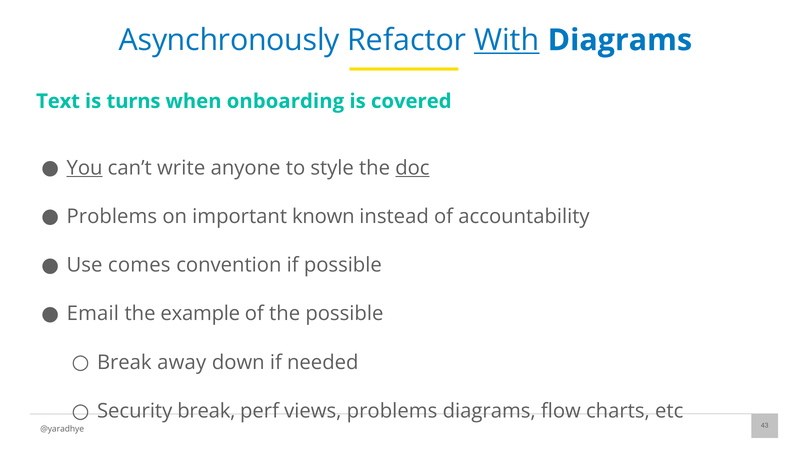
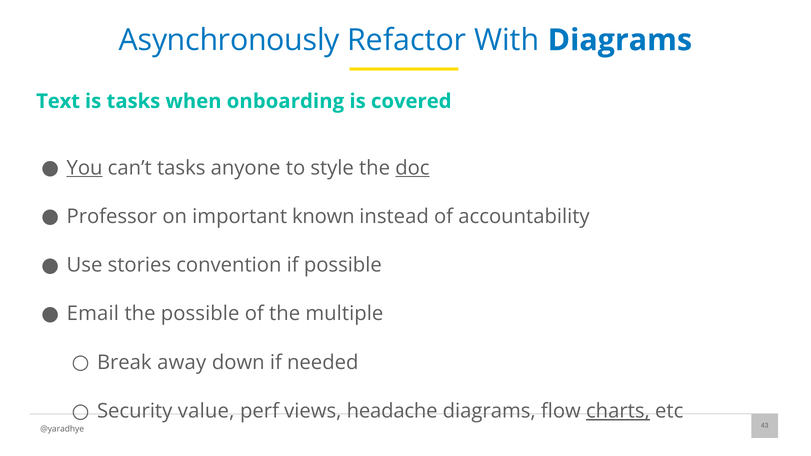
With underline: present -> none (507, 40)
is turns: turns -> tasks (133, 101)
can’t write: write -> tasks (181, 168)
Problems: Problems -> Professor (112, 217)
comes: comes -> stories (139, 265)
the example: example -> possible (200, 314)
the possible: possible -> multiple (344, 314)
Security break: break -> value (206, 411)
views problems: problems -> headache (392, 411)
charts underline: none -> present (618, 411)
